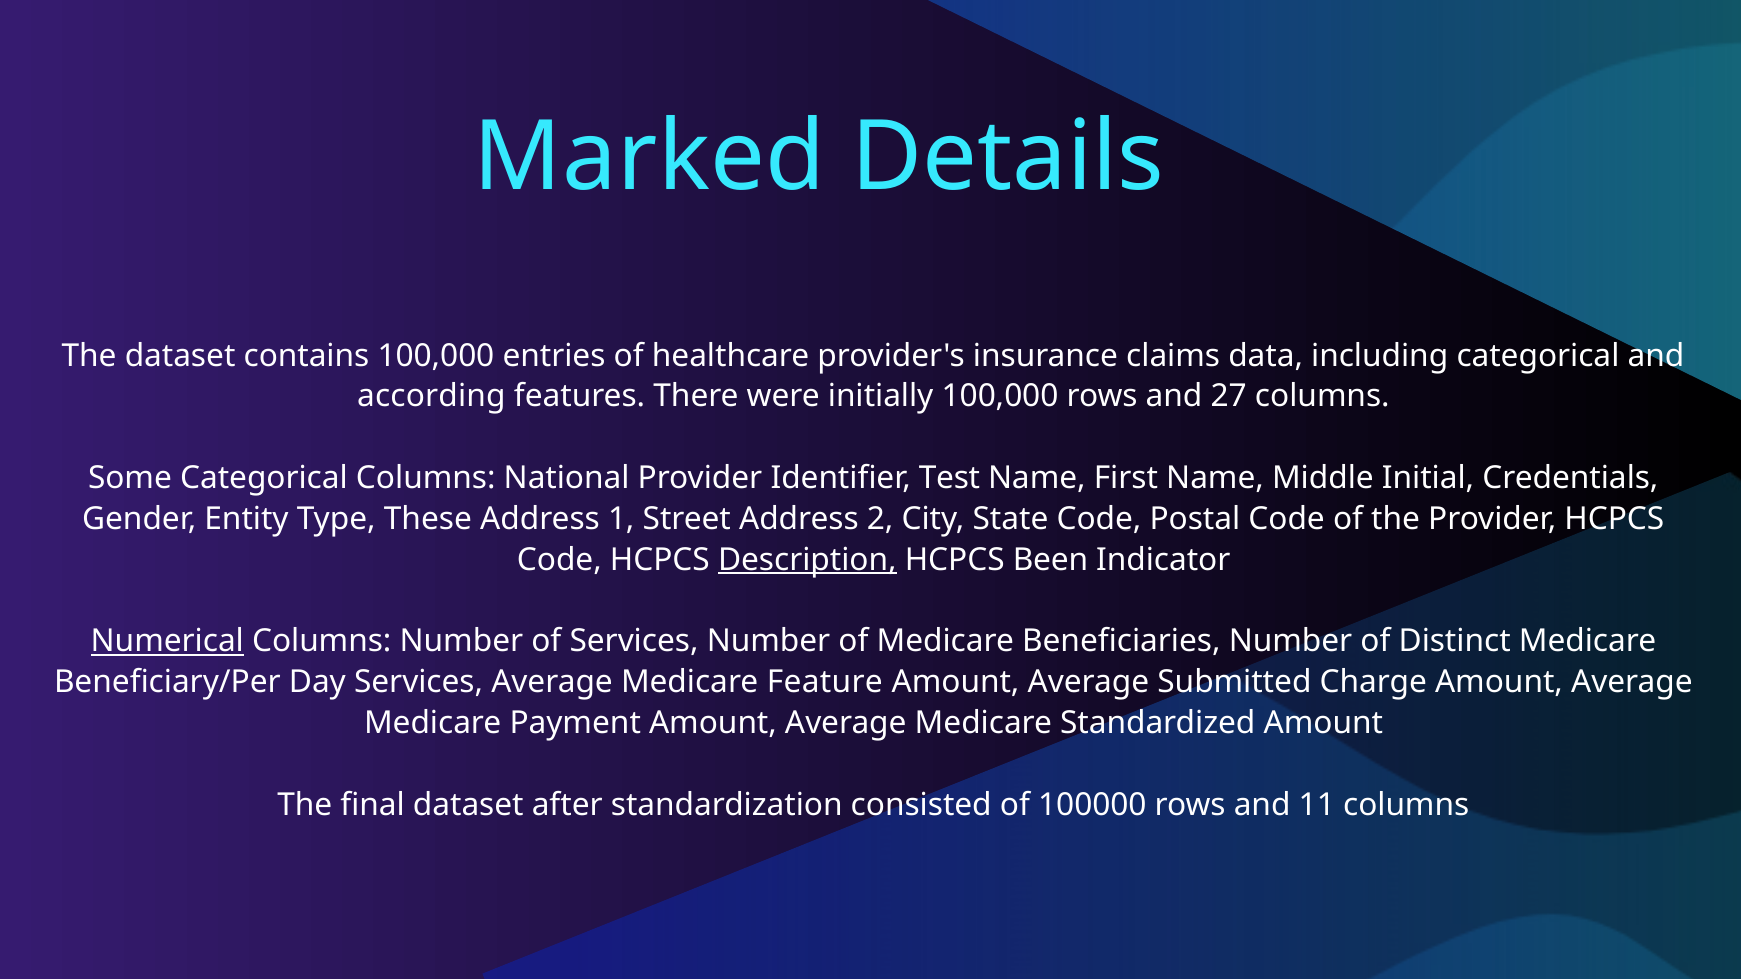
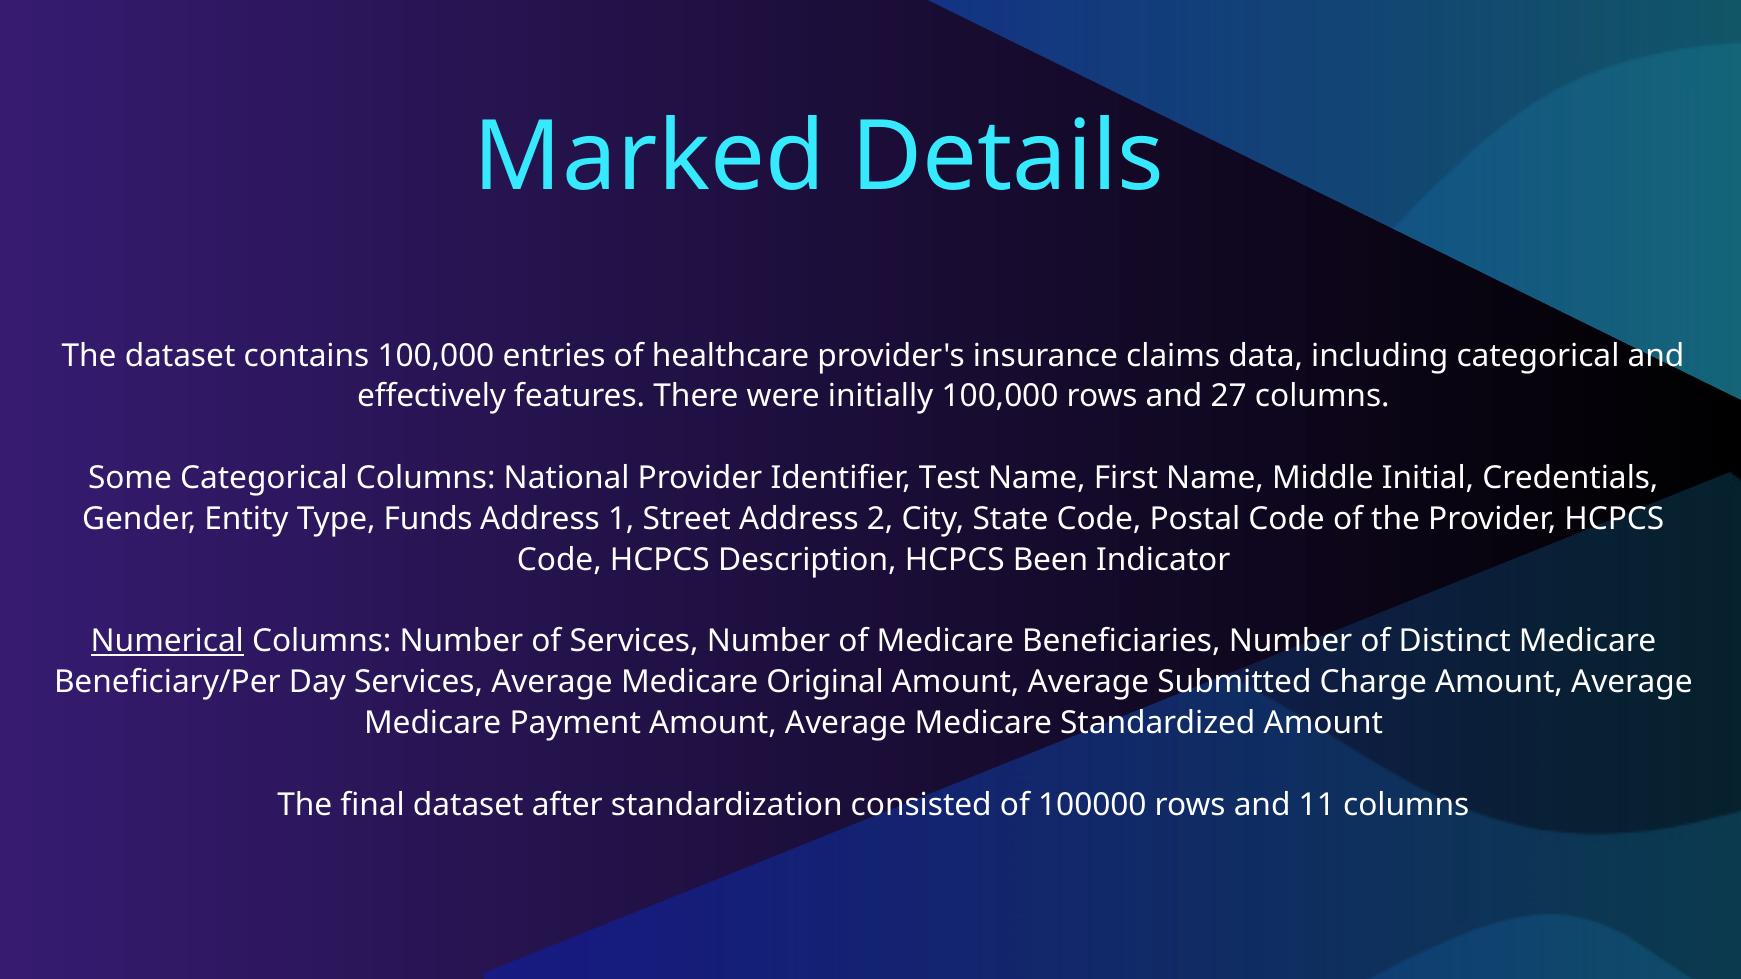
according: according -> effectively (432, 397)
These: These -> Funds (428, 519)
Description underline: present -> none (807, 560)
Feature: Feature -> Original (825, 683)
